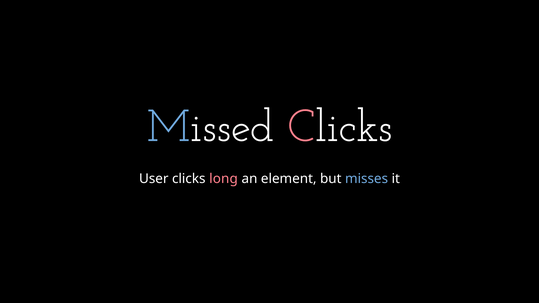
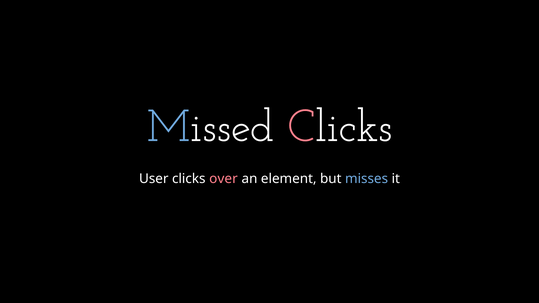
long: long -> over (224, 179)
